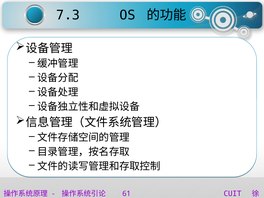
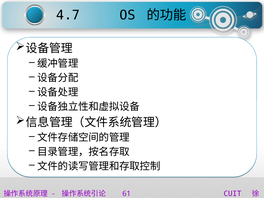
7.3: 7.3 -> 4.7 (68, 15)
